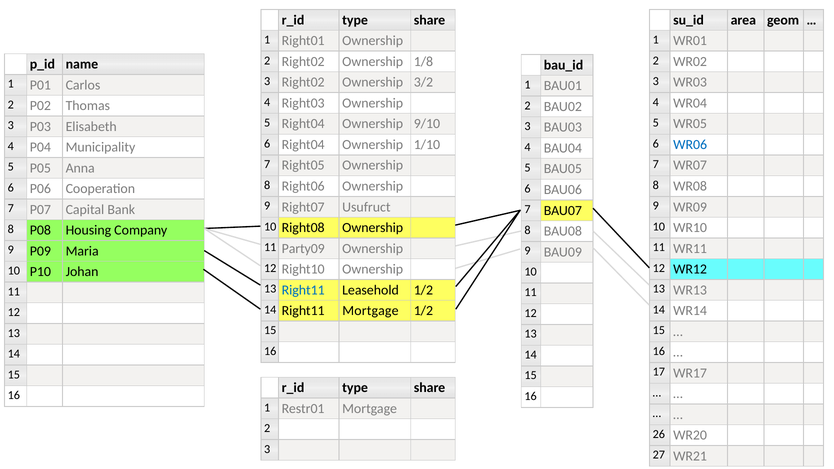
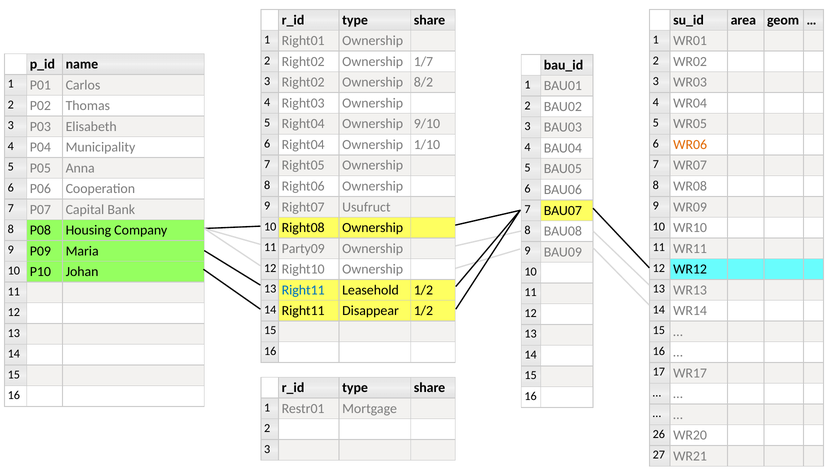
1/8: 1/8 -> 1/7 (423, 62)
3/2: 3/2 -> 8/2 (423, 82)
WR06 colour: blue -> orange (690, 145)
Right11 Mortgage: Mortgage -> Disappear (371, 311)
